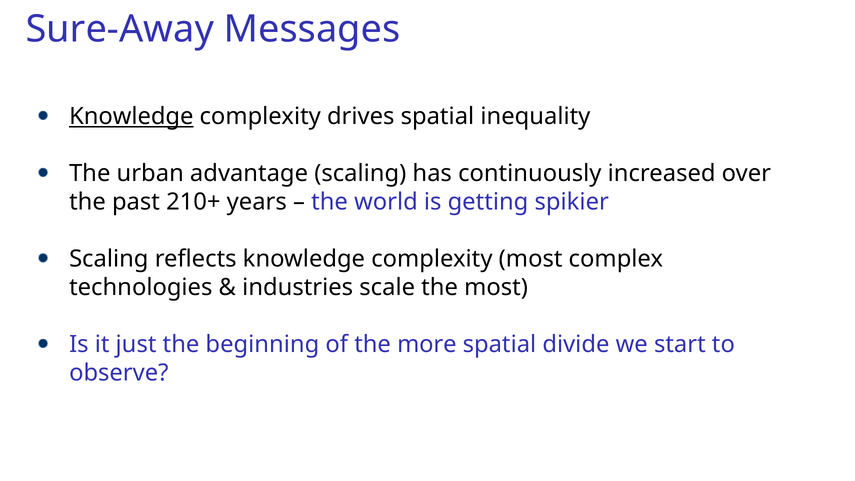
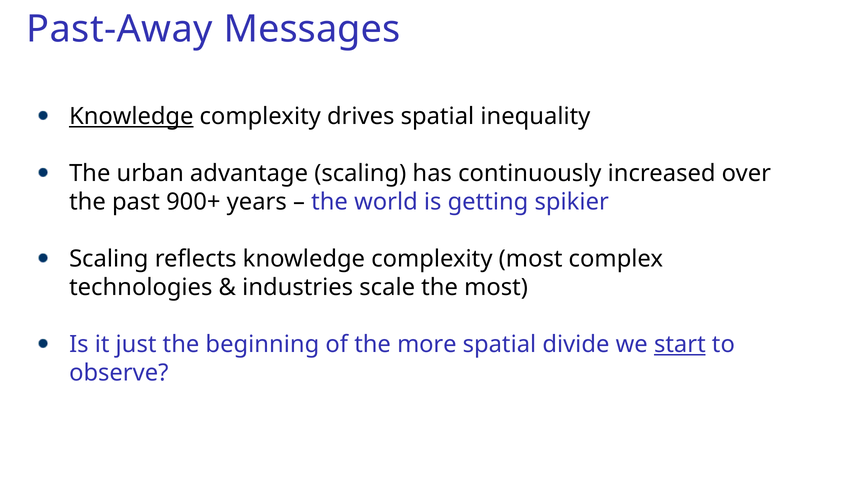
Sure-Away: Sure-Away -> Past-Away (120, 29)
210+: 210+ -> 900+ (193, 202)
start underline: none -> present (680, 344)
